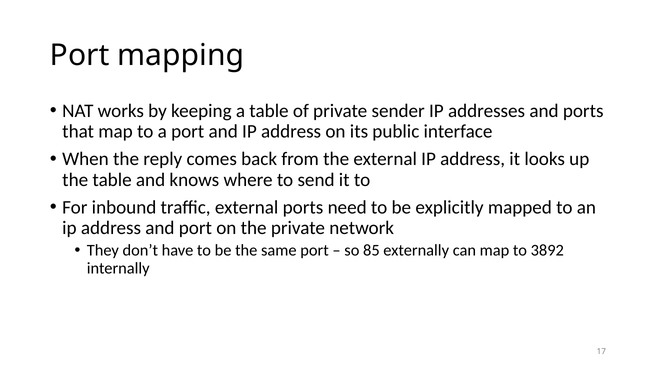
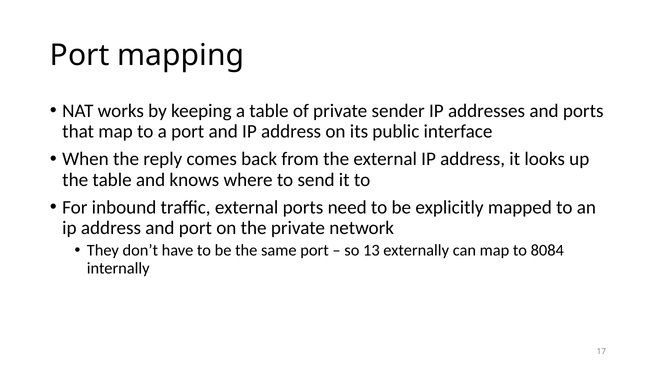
85: 85 -> 13 (371, 250)
3892: 3892 -> 8084 (547, 250)
